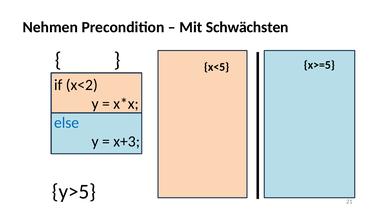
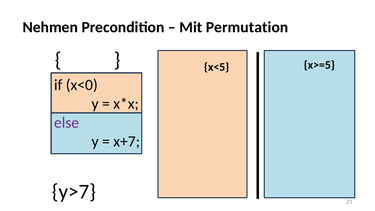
Schwächsten: Schwächsten -> Permutation (247, 27)
x<2: x<2 -> x<0 (82, 85)
else colour: blue -> purple (67, 123)
x+3: x+3 -> x+7 (127, 141)
y>5: y>5 -> y>7 (74, 192)
